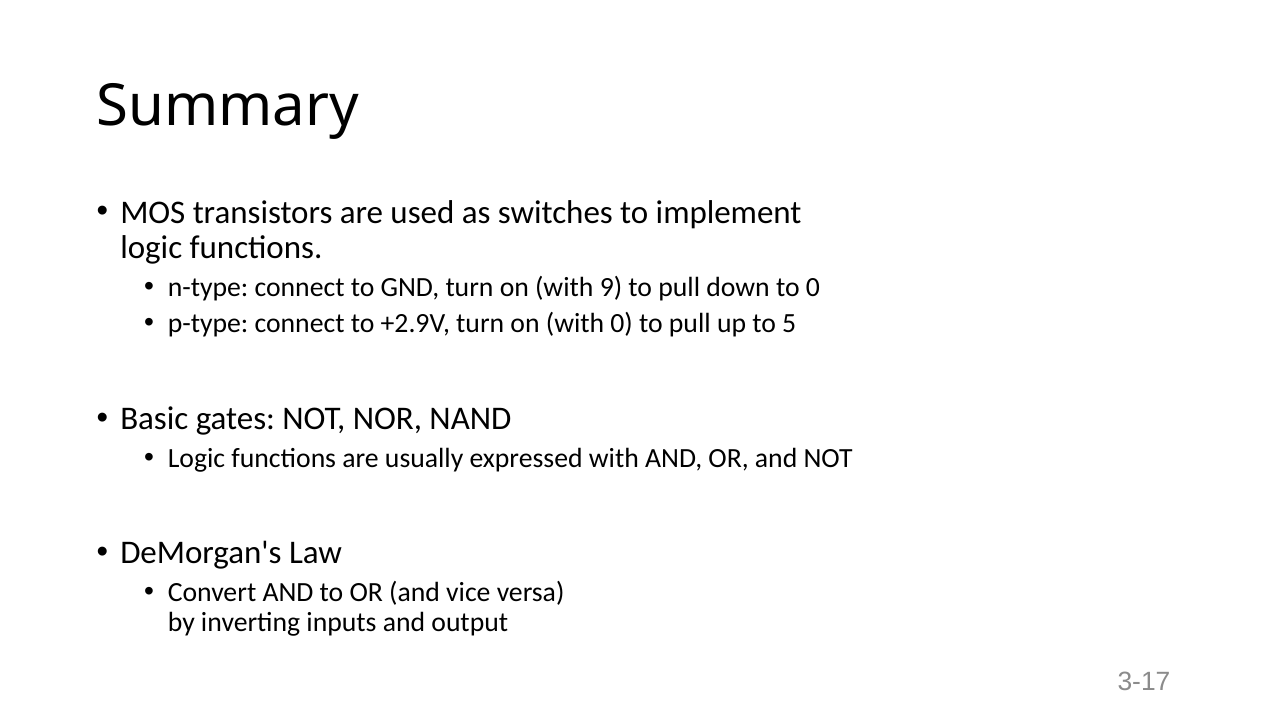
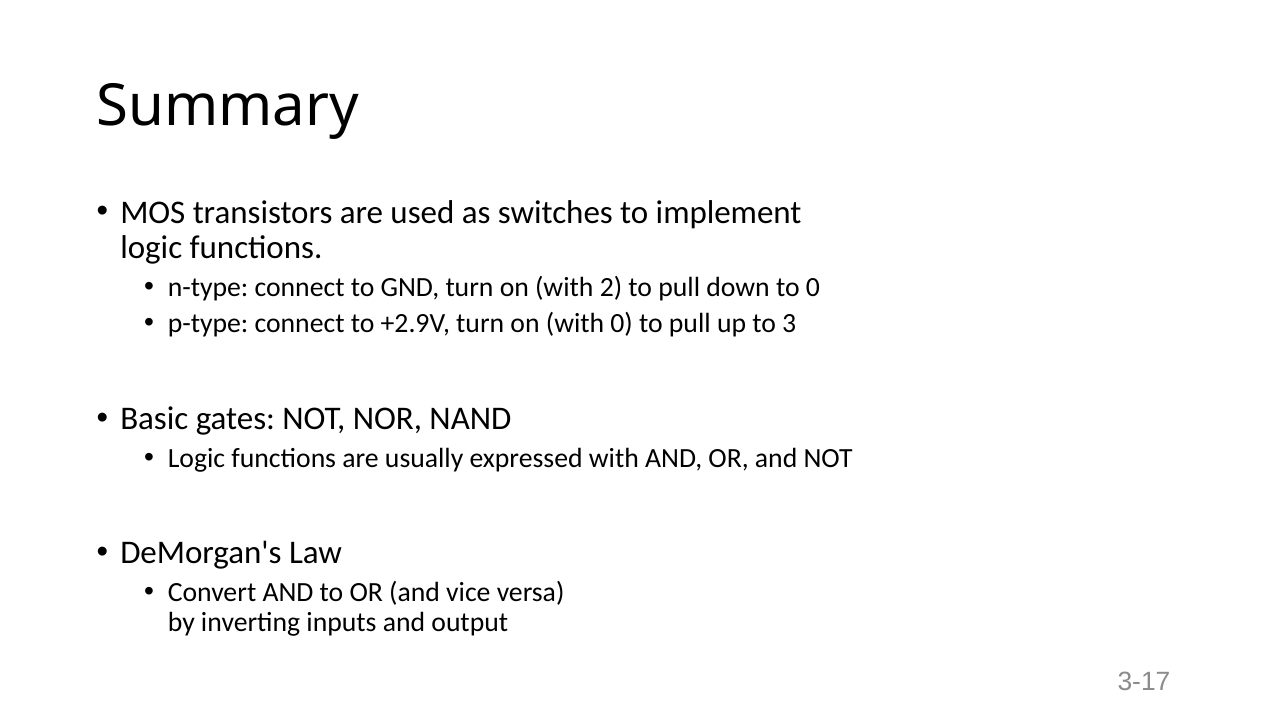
9: 9 -> 2 (611, 287)
5: 5 -> 3 (789, 324)
